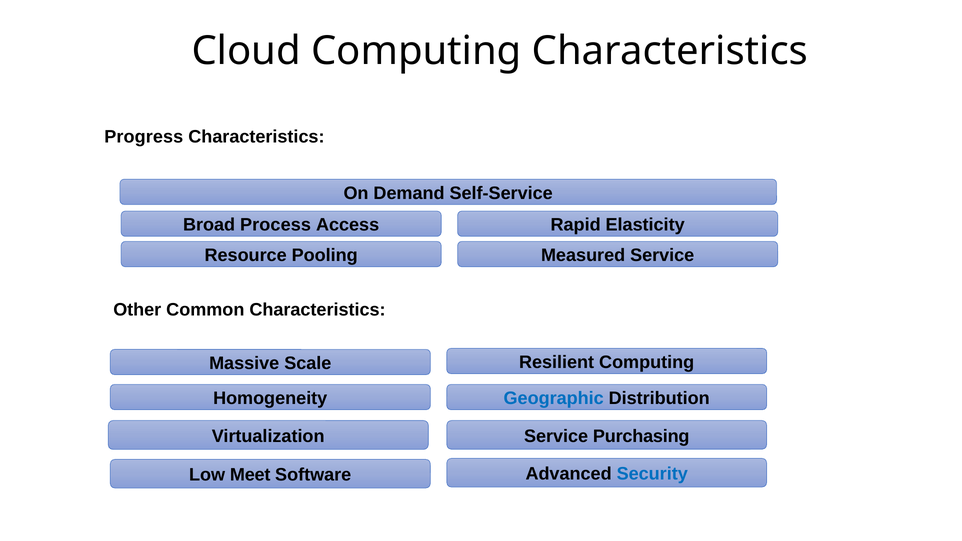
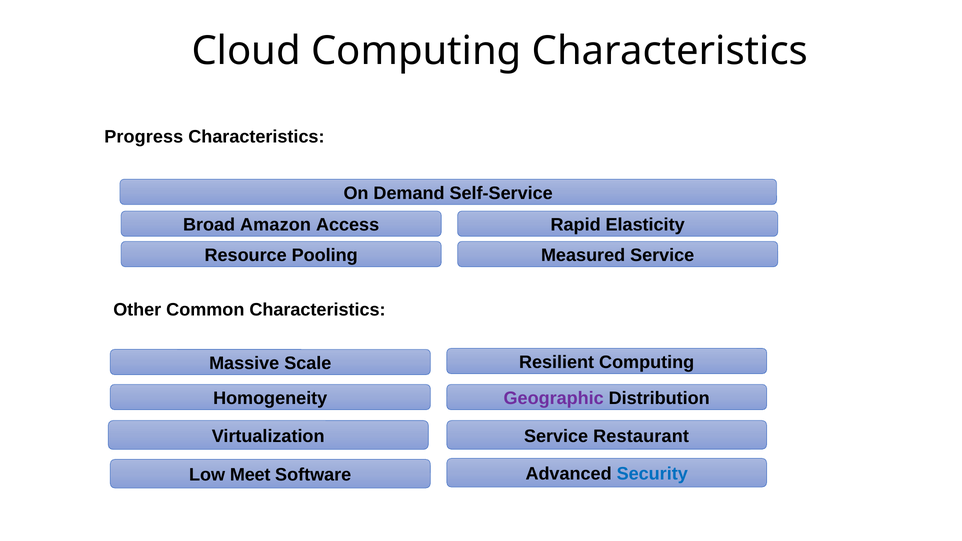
Process: Process -> Amazon (276, 225)
Geographic colour: blue -> purple (554, 398)
Purchasing: Purchasing -> Restaurant (641, 436)
